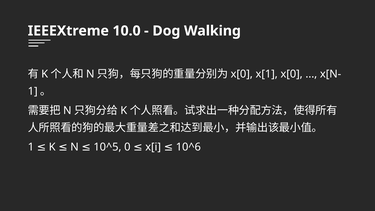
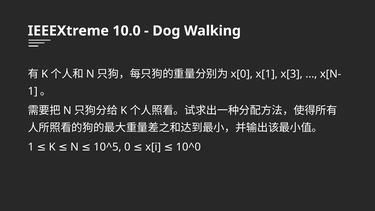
x[1 x[0: x[0 -> x[3 (292, 74)
10^6: 10^6 -> 10^0 (188, 147)
